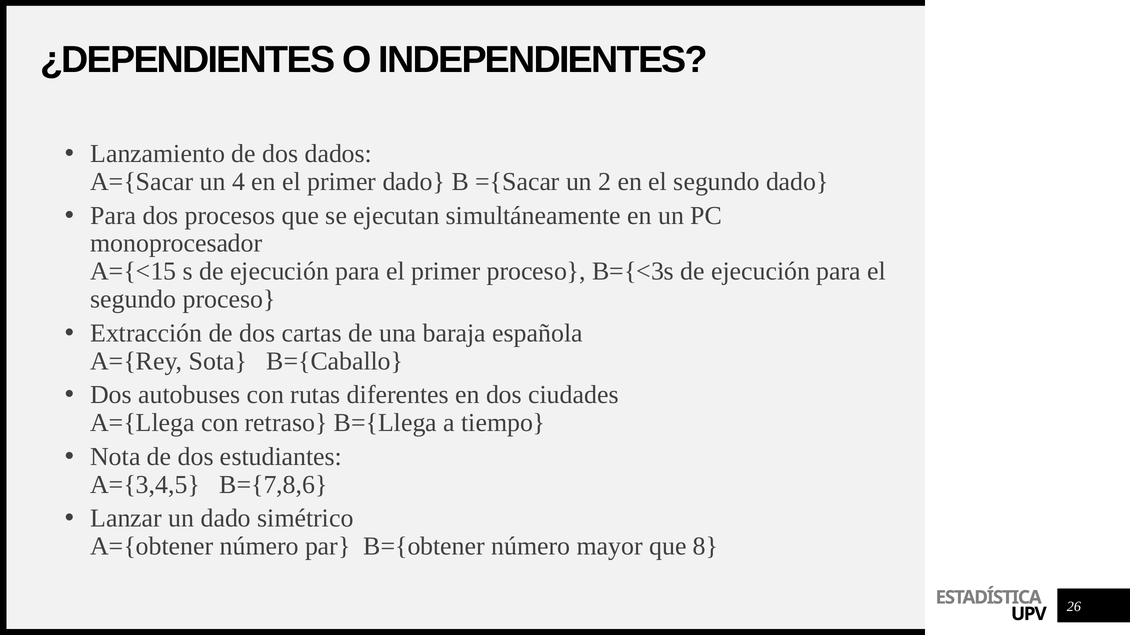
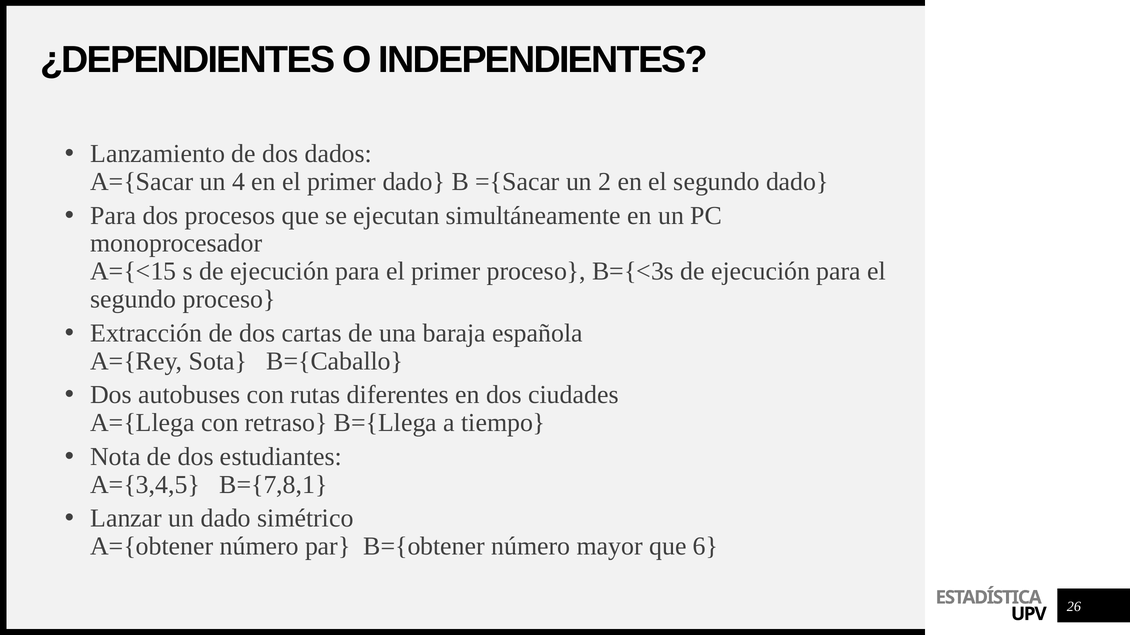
B={7,8,6: B={7,8,6 -> B={7,8,1 (273, 485)
8: 8 -> 6 (706, 547)
